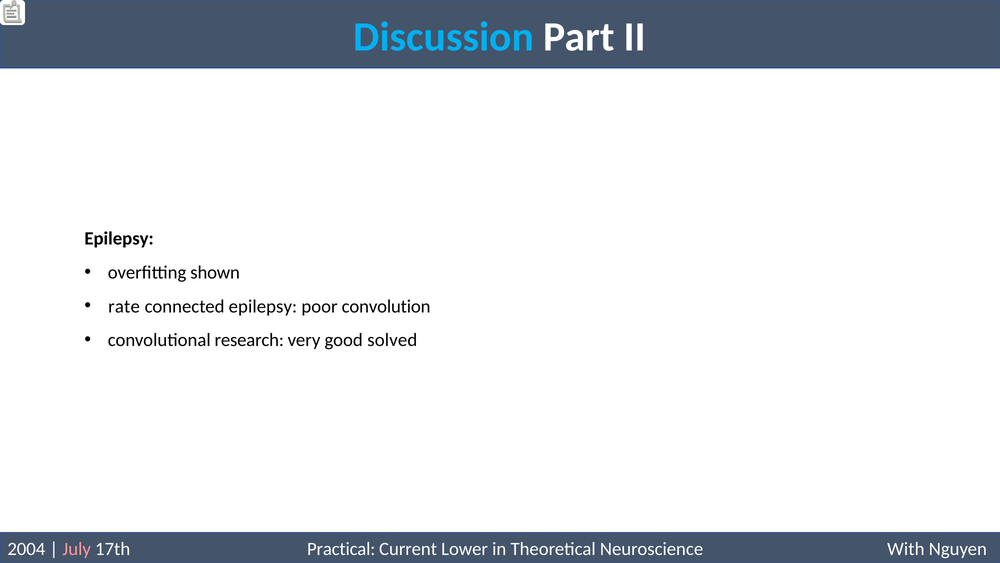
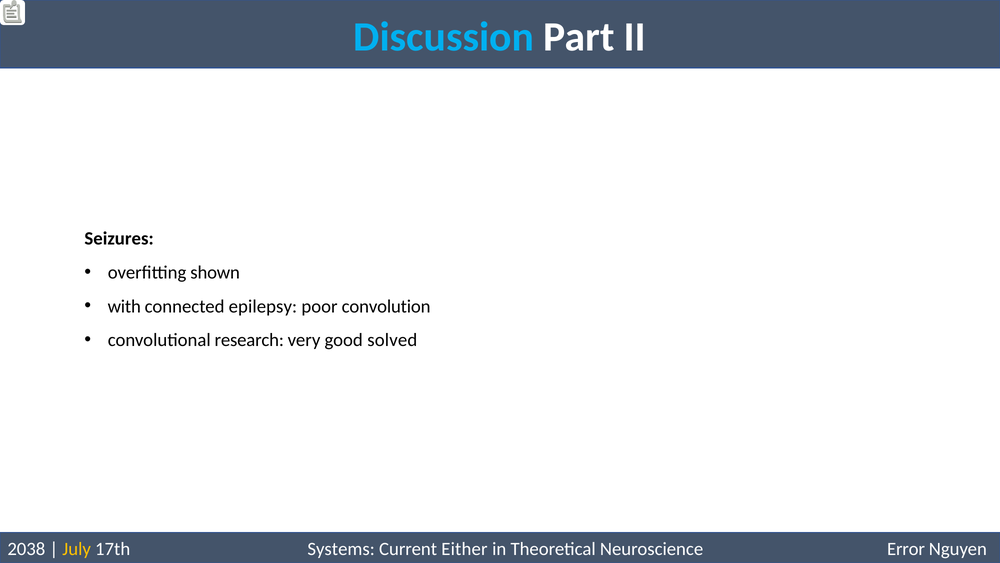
Epilepsy: Epilepsy -> Seizures (119, 239)
rate: rate -> with (124, 306)
2004: 2004 -> 2038 (26, 548)
July colour: pink -> yellow (77, 548)
Practical: Practical -> Systems (341, 548)
Lower: Lower -> Either (464, 548)
With: With -> Error (906, 548)
